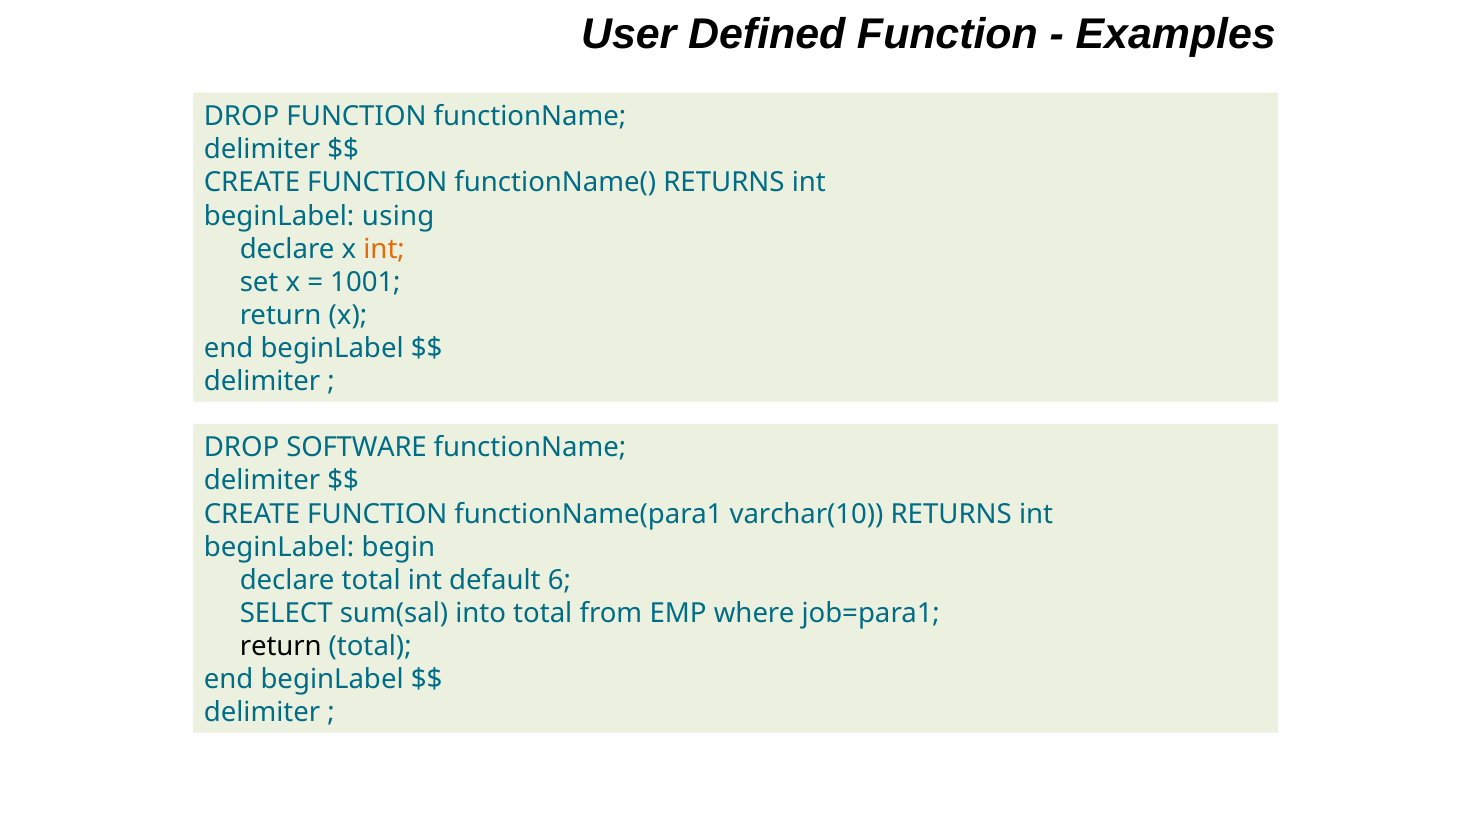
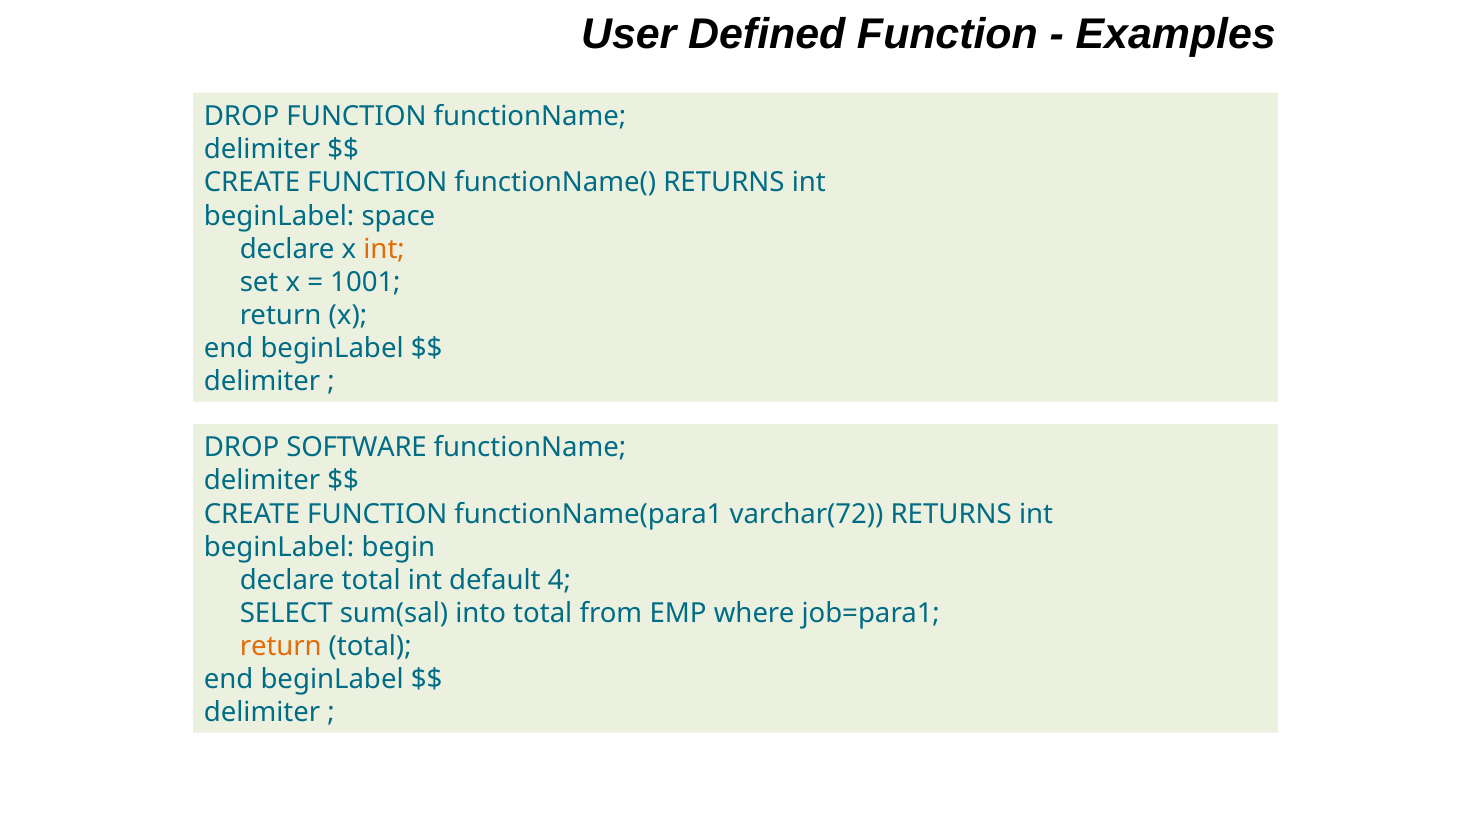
using: using -> space (398, 216)
varchar(10: varchar(10 -> varchar(72 (806, 514)
6: 6 -> 4 (559, 580)
return colour: black -> orange (281, 646)
